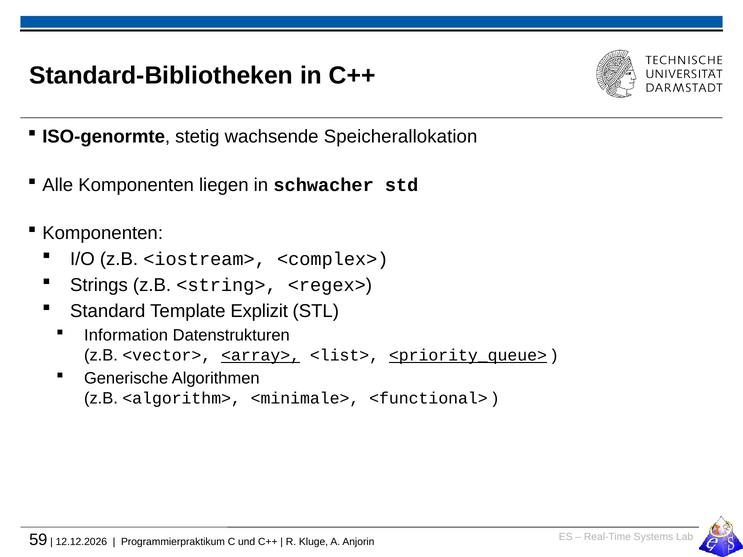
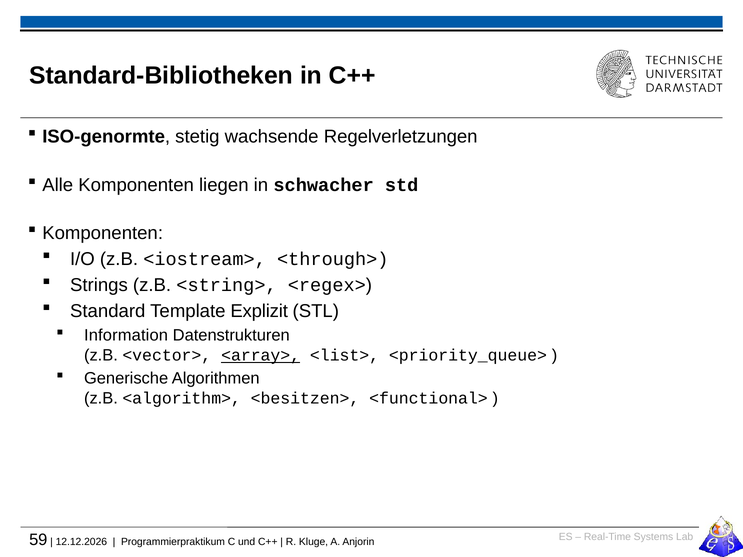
Speicherallokation: Speicherallokation -> Regelverletzungen (401, 137)
<complex>: <complex> -> <through> (333, 259)
<priority_queue> underline: present -> none (468, 355)
<minimale>: <minimale> -> <besitzen> (305, 398)
